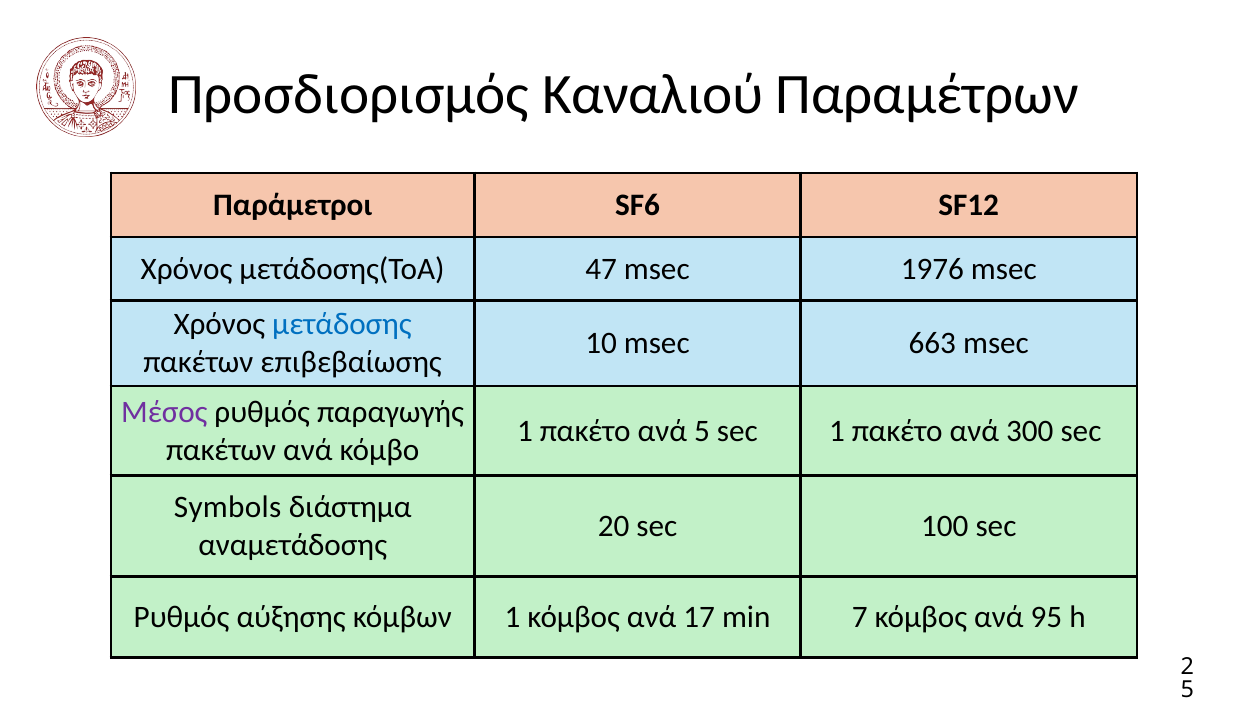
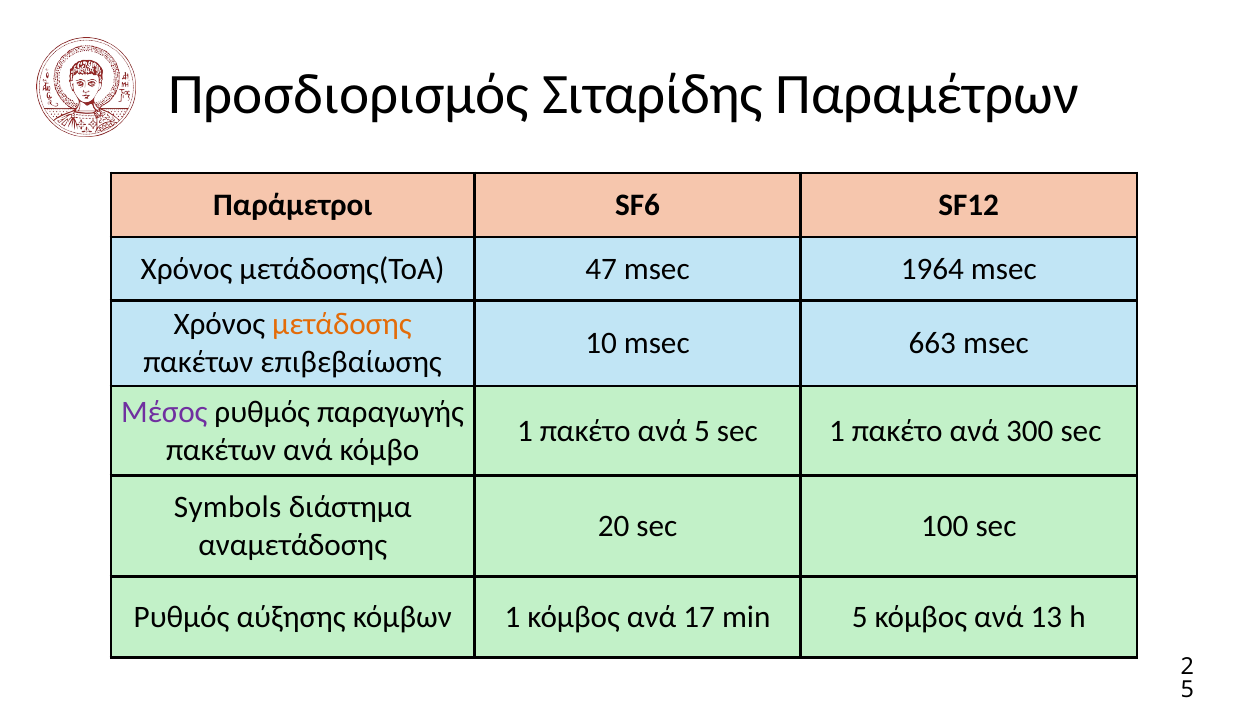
Καναλιού: Καναλιού -> Σιταρίδης (653, 95)
1976: 1976 -> 1964 (932, 269)
μετάδοσης colour: blue -> orange (342, 324)
min 7: 7 -> 5 (860, 617)
95: 95 -> 13 (1046, 617)
